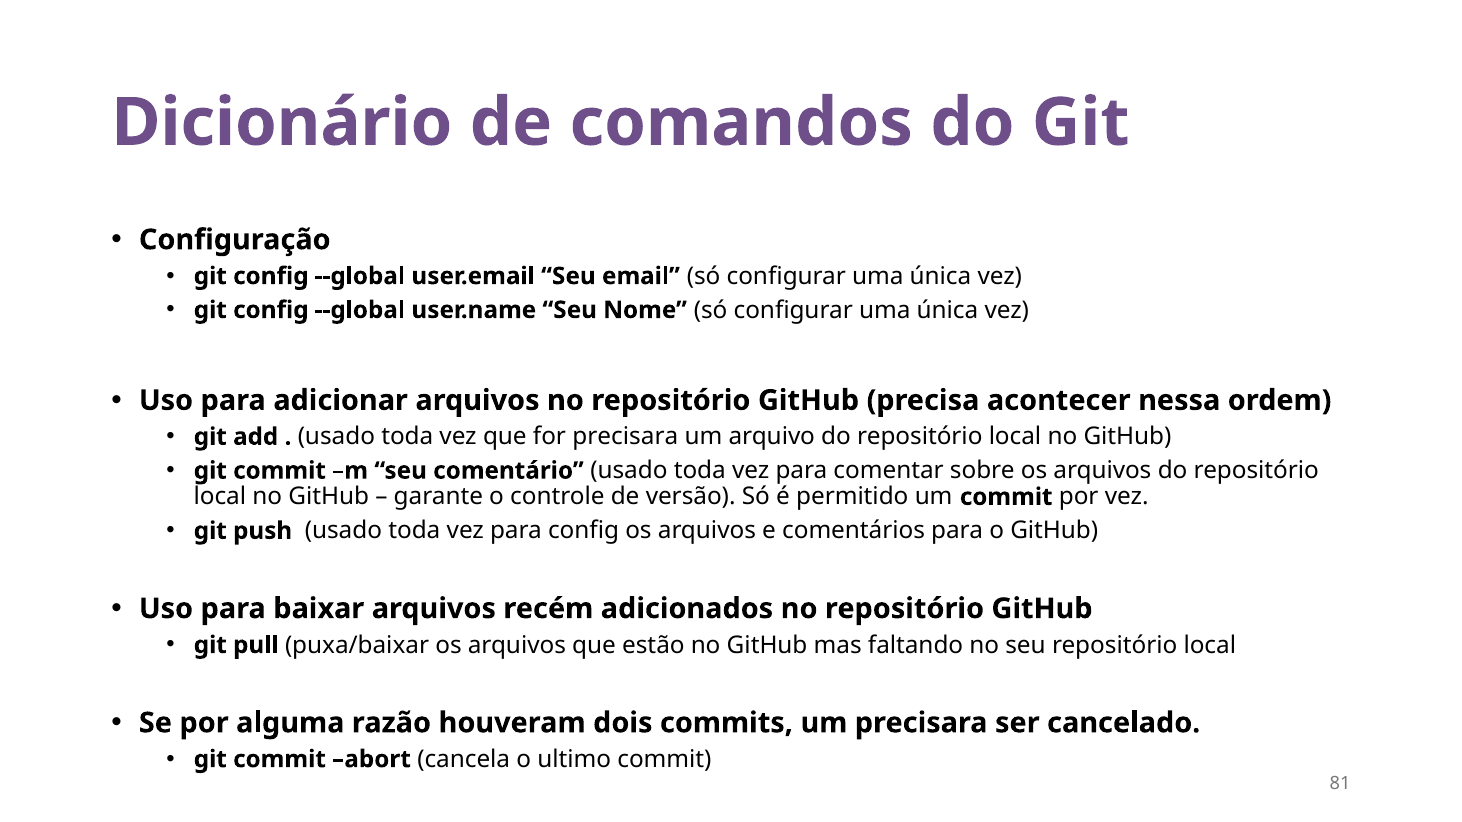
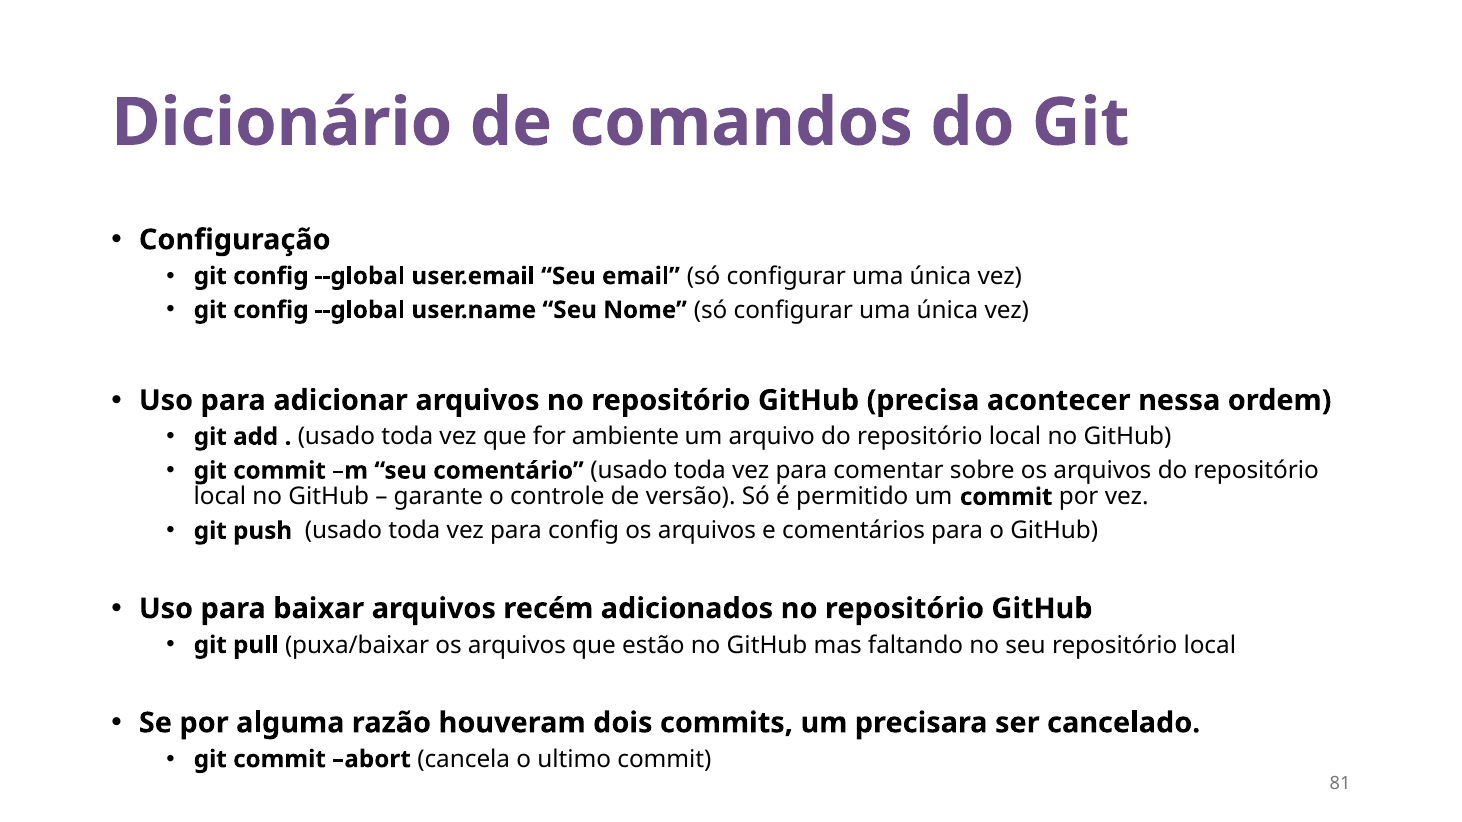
for precisara: precisara -> ambiente (625, 437)
